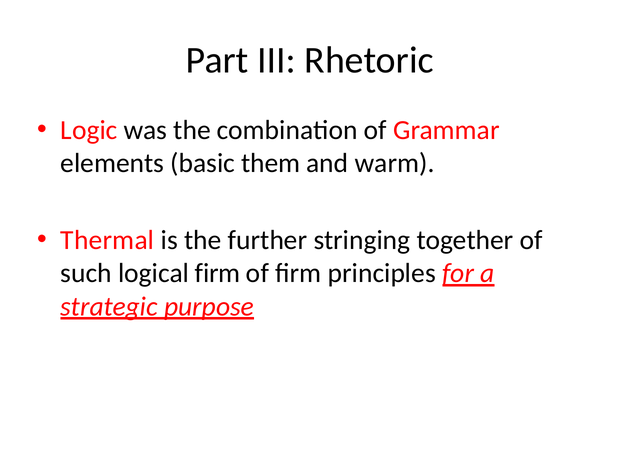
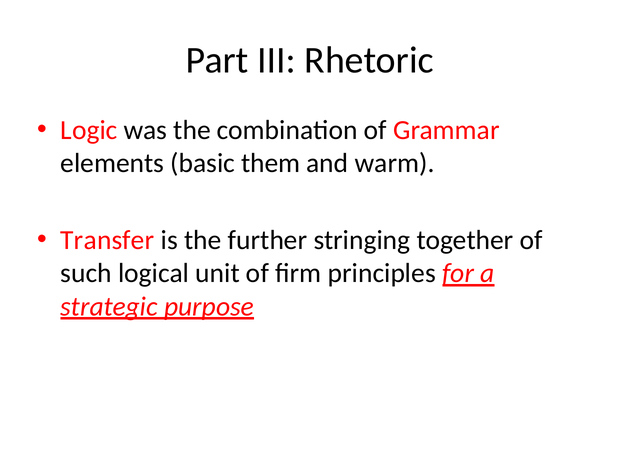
Thermal: Thermal -> Transfer (107, 240)
logical firm: firm -> unit (218, 273)
